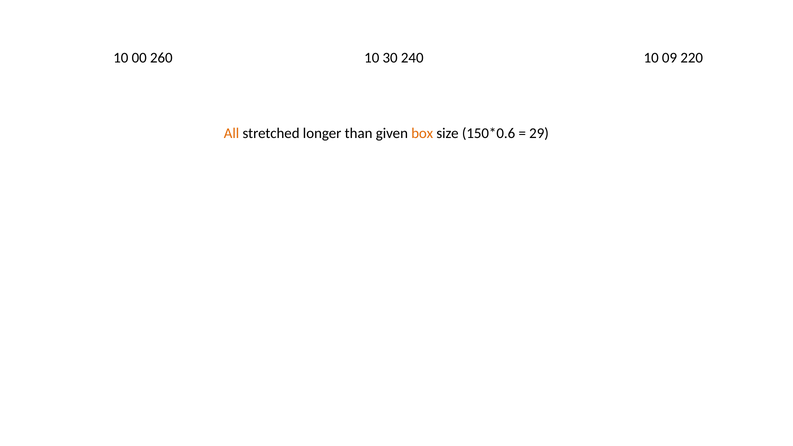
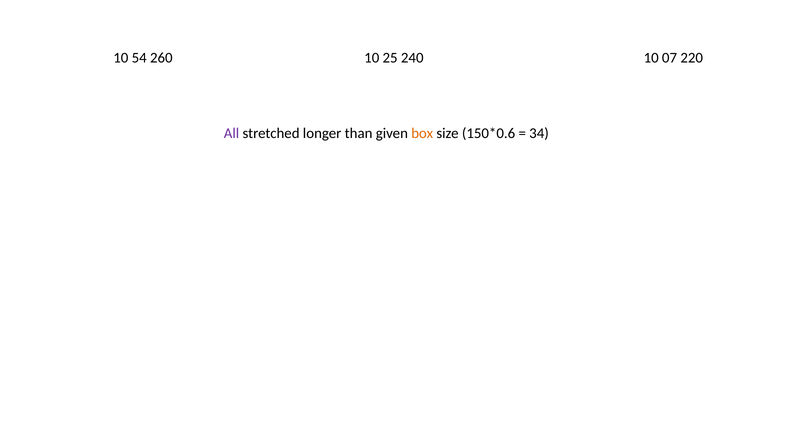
00: 00 -> 54 (139, 58)
30: 30 -> 25 (390, 58)
09: 09 -> 07 (670, 58)
All colour: orange -> purple (232, 134)
29: 29 -> 34 (539, 134)
